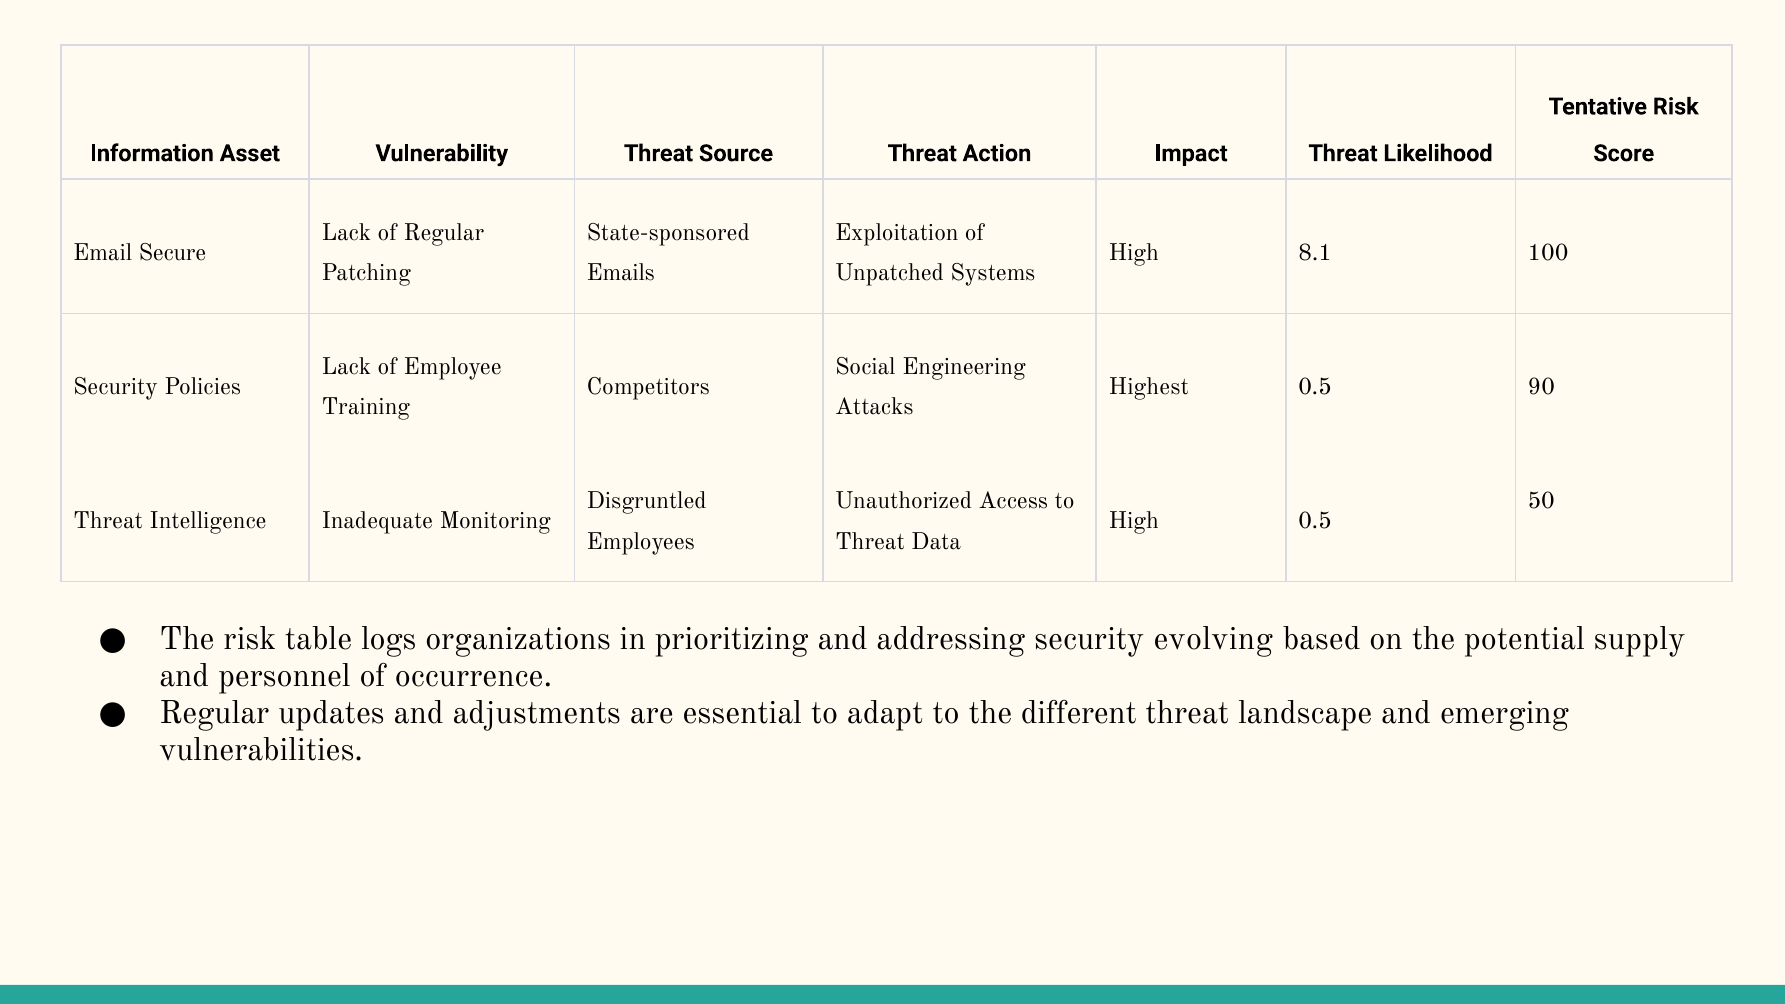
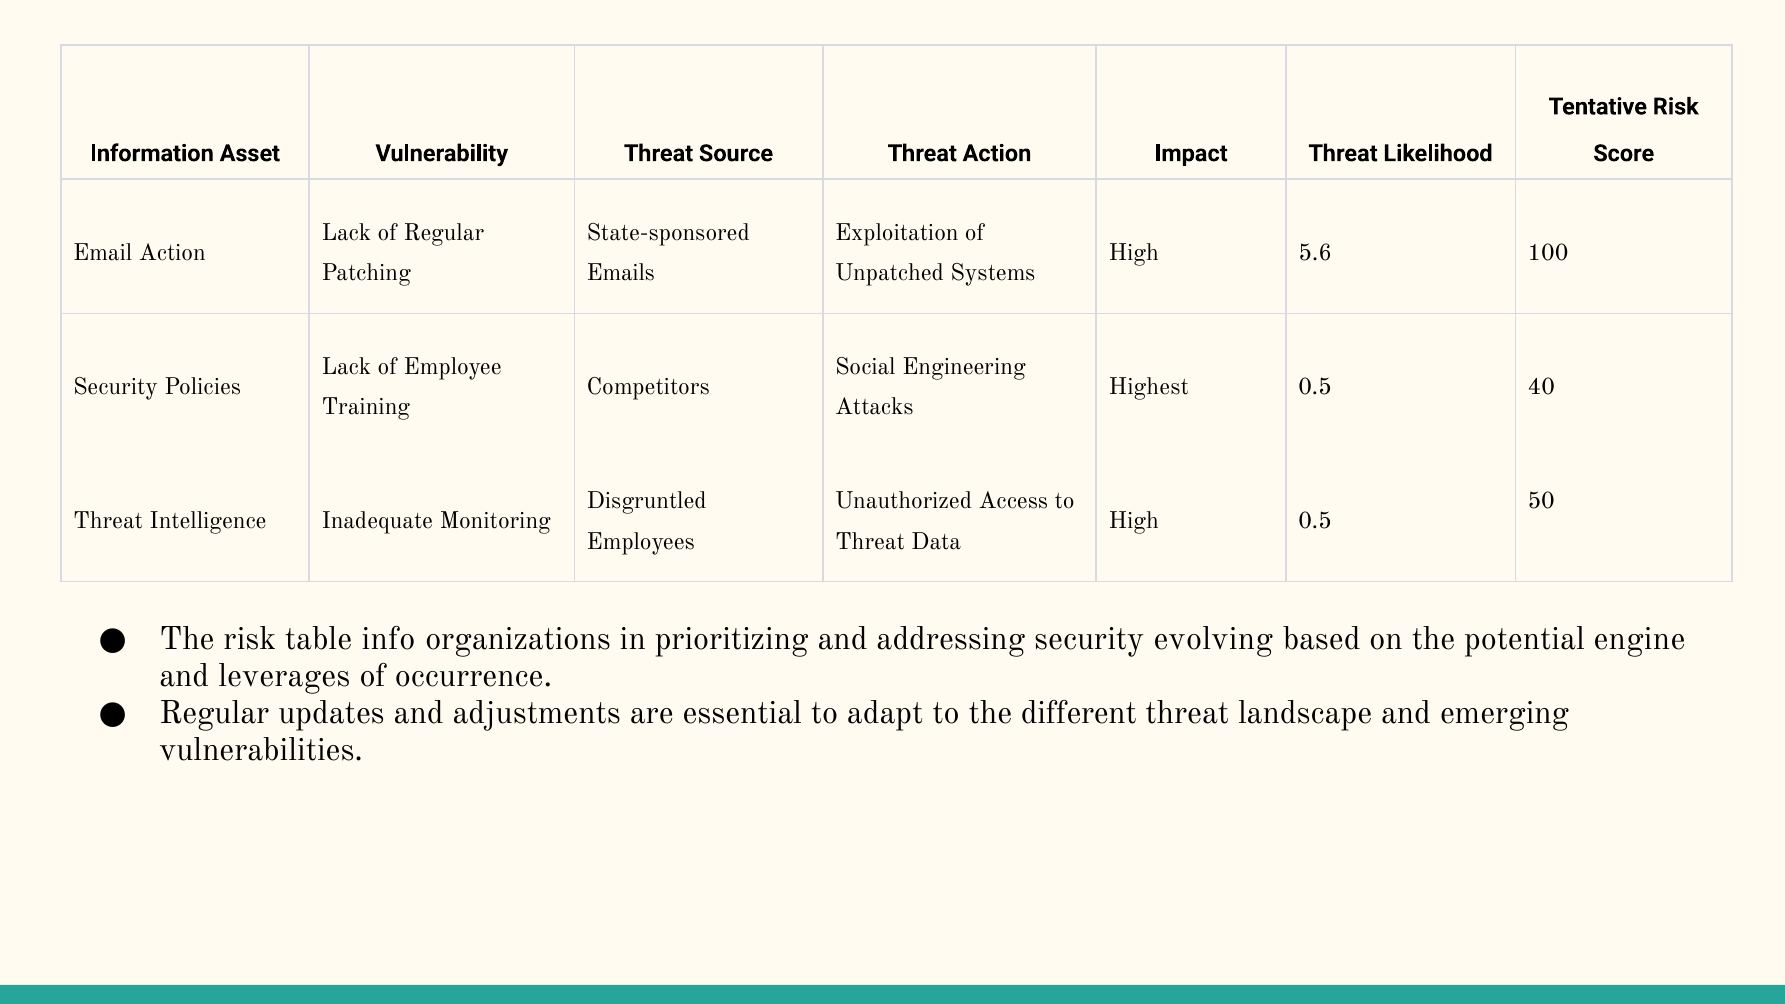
Email Secure: Secure -> Action (172, 253)
8.1: 8.1 -> 5.6 (1315, 253)
90: 90 -> 40 (1541, 387)
logs: logs -> info (389, 639)
supply: supply -> engine (1640, 639)
personnel: personnel -> leverages (284, 676)
